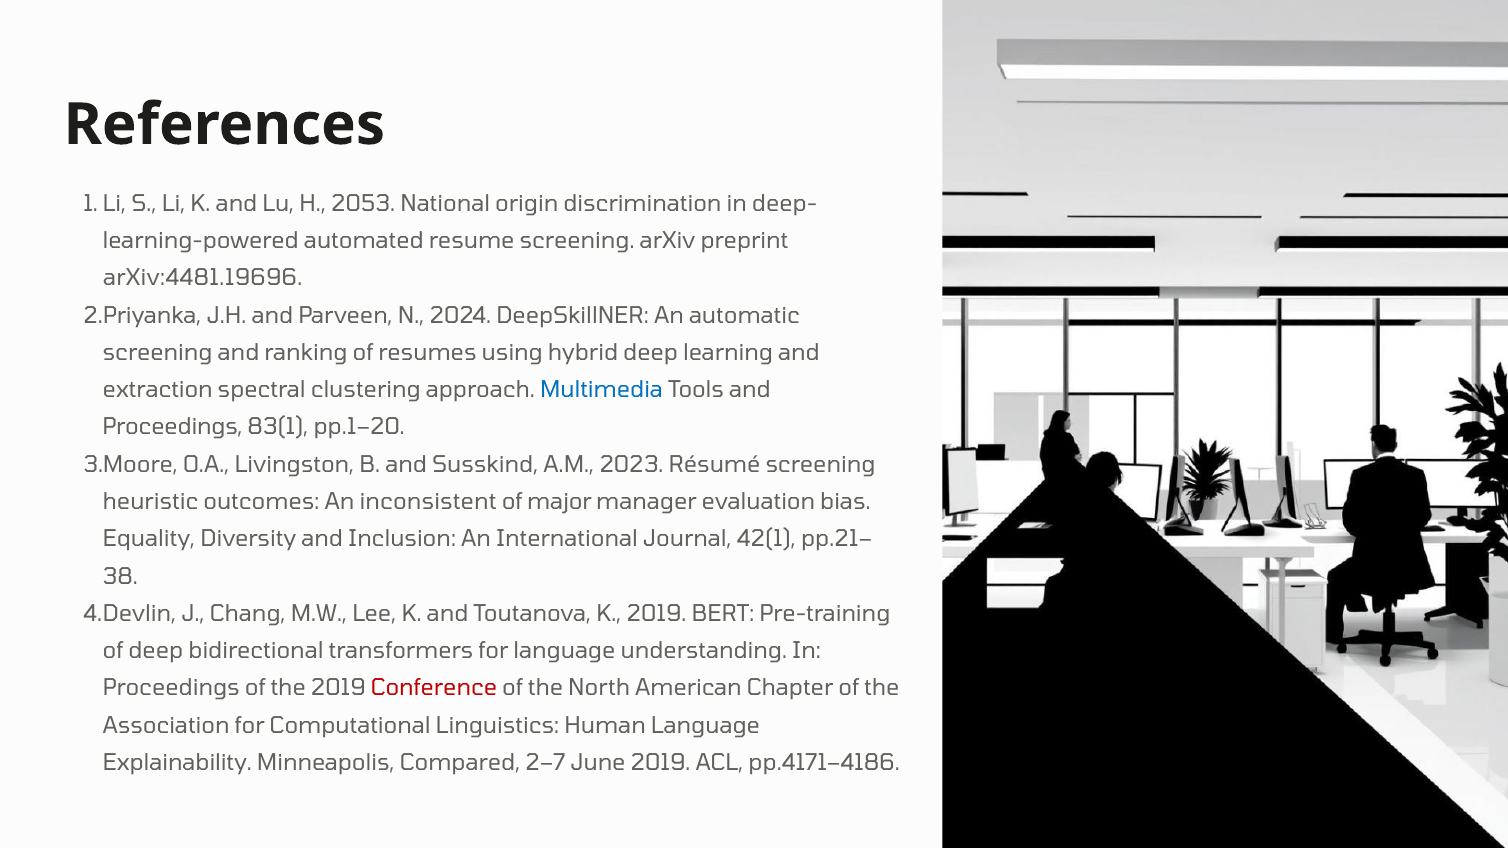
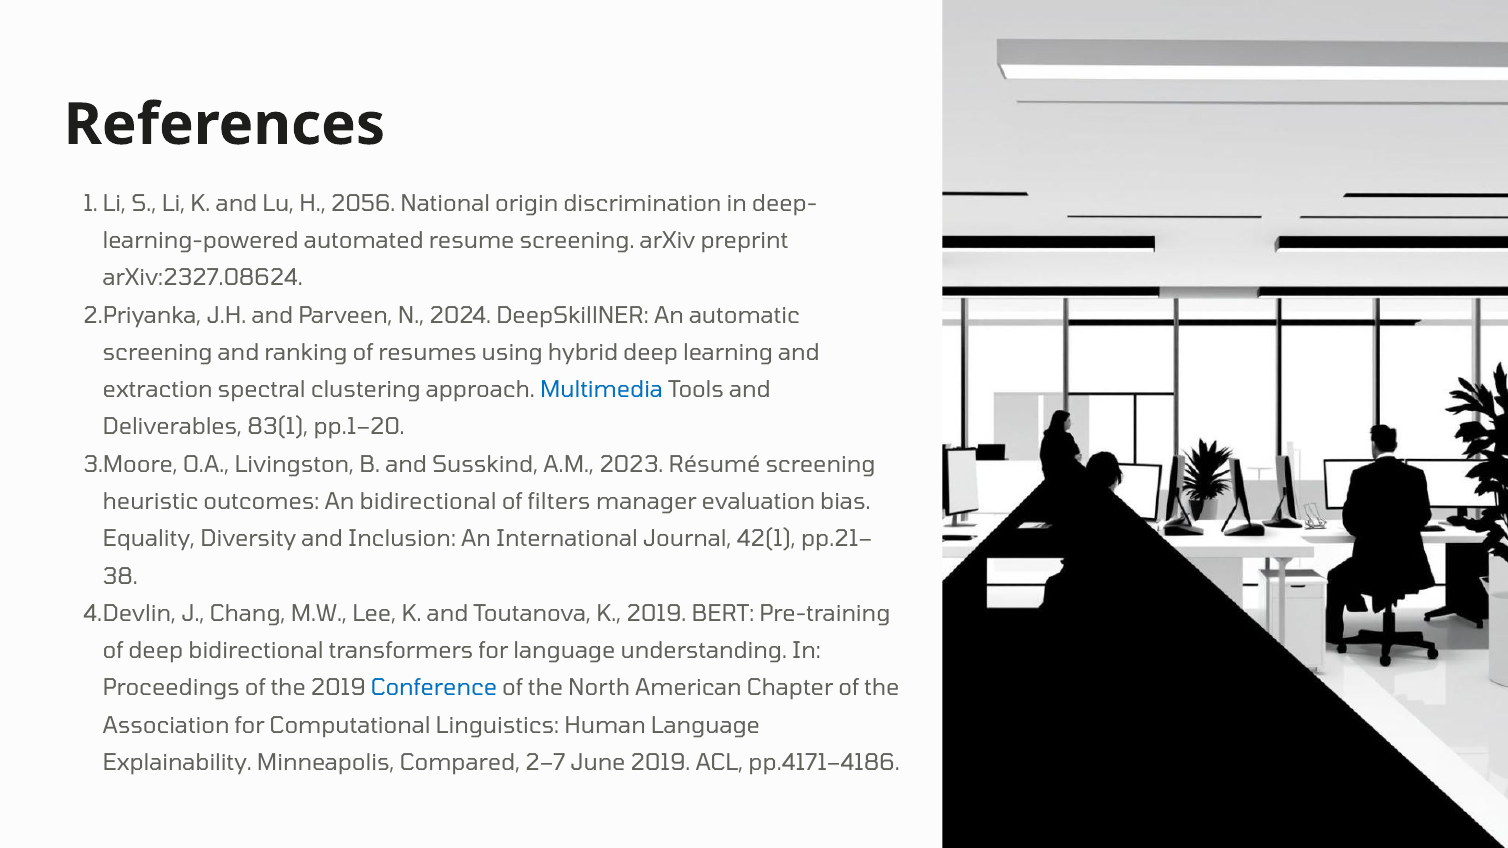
2053: 2053 -> 2056 (363, 204)
arXiv:4481.19696: arXiv:4481.19696 -> arXiv:2327.08624 (203, 278)
Proceedings: Proceedings -> Deliverables (173, 427)
An inconsistent: inconsistent -> bidirectional (428, 502)
major: major -> filters (559, 502)
Conference colour: red -> blue (434, 688)
